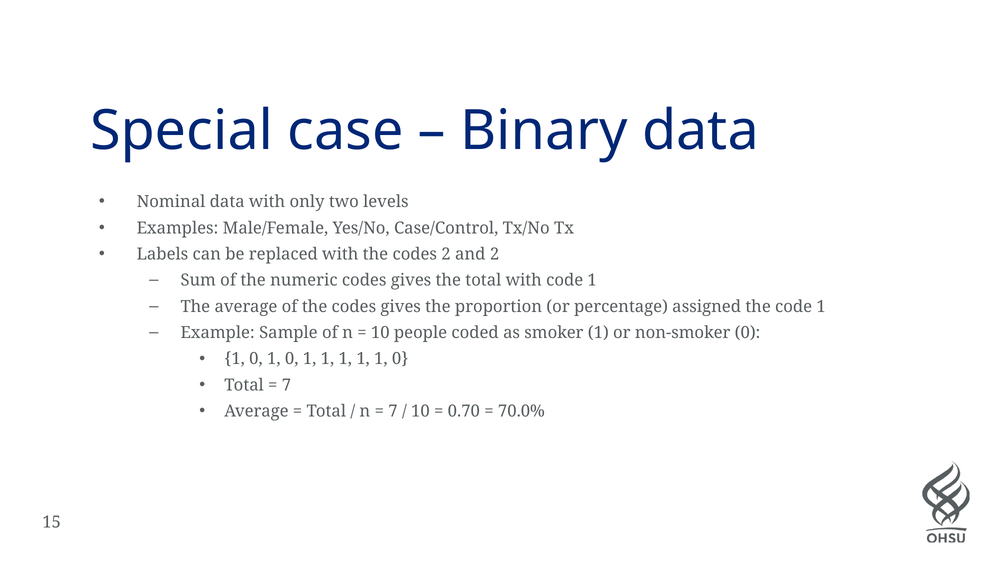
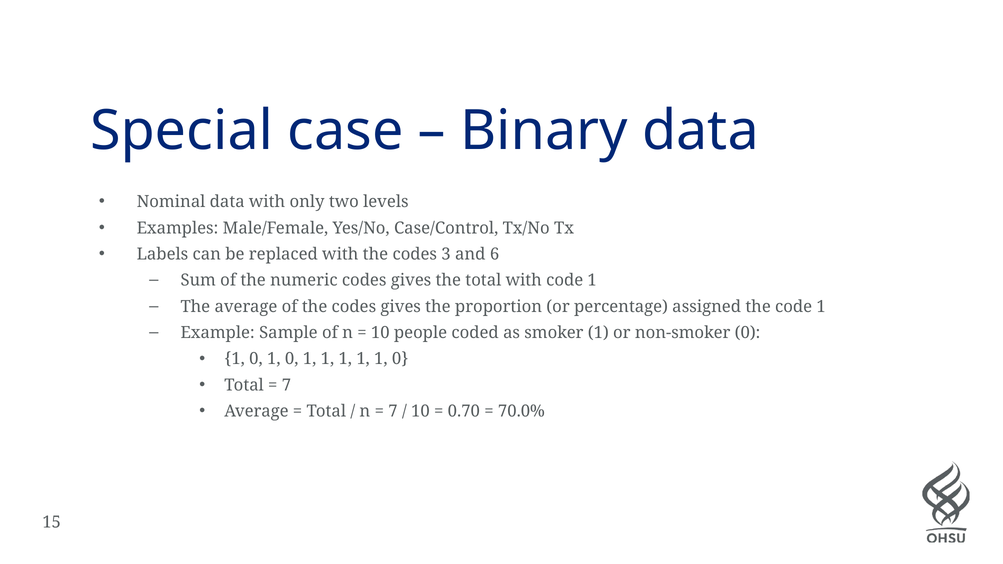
codes 2: 2 -> 3 (446, 254)
and 2: 2 -> 6 (495, 254)
